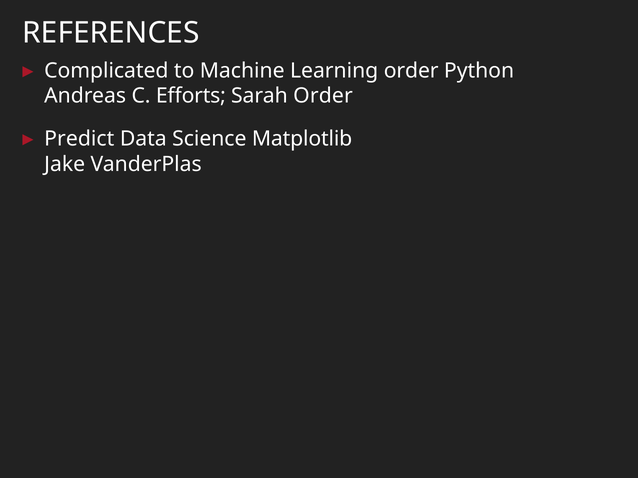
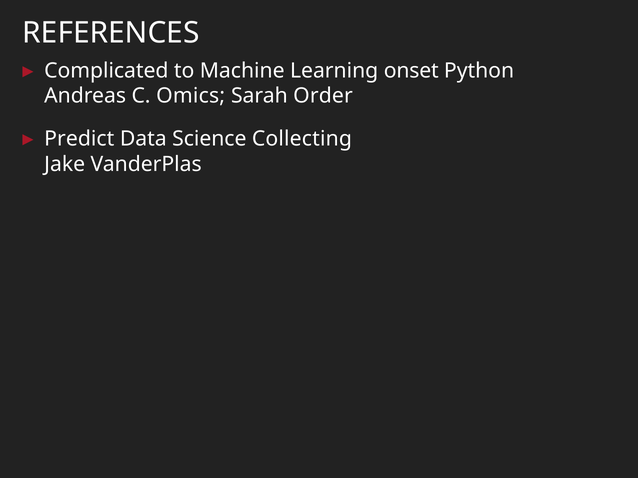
Learning order: order -> onset (411, 71)
Efforts: Efforts -> Omics (191, 96)
Matplotlib: Matplotlib -> Collecting (302, 139)
